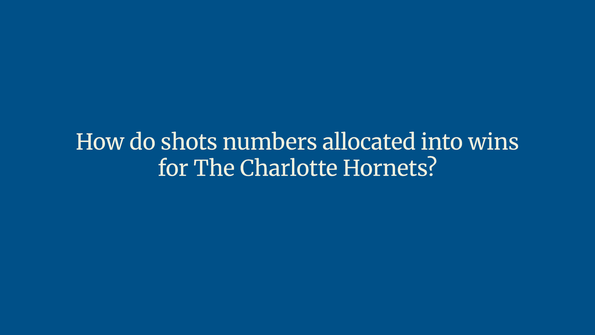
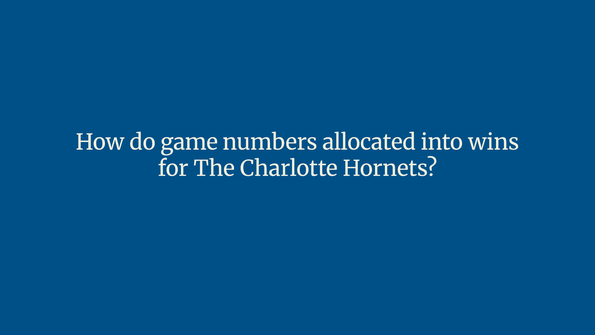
shots: shots -> game (189, 142)
